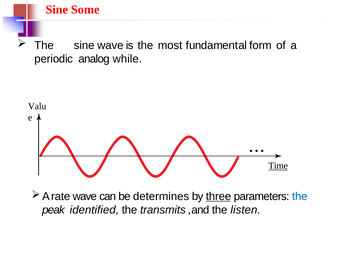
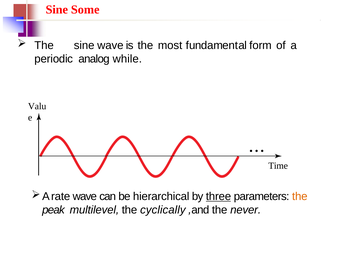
Time underline: present -> none (278, 166)
determines: determines -> hierarchical (161, 196)
the colour: blue -> orange (300, 196)
identified: identified -> multilevel (94, 209)
transmits: transmits -> cyclically (163, 209)
listen: listen -> never (246, 209)
